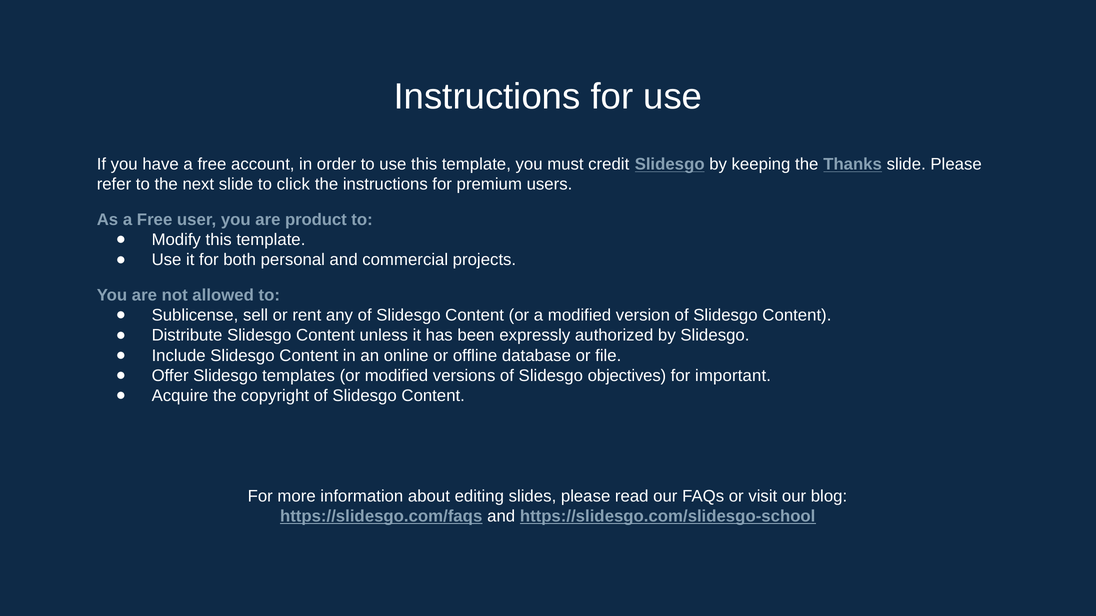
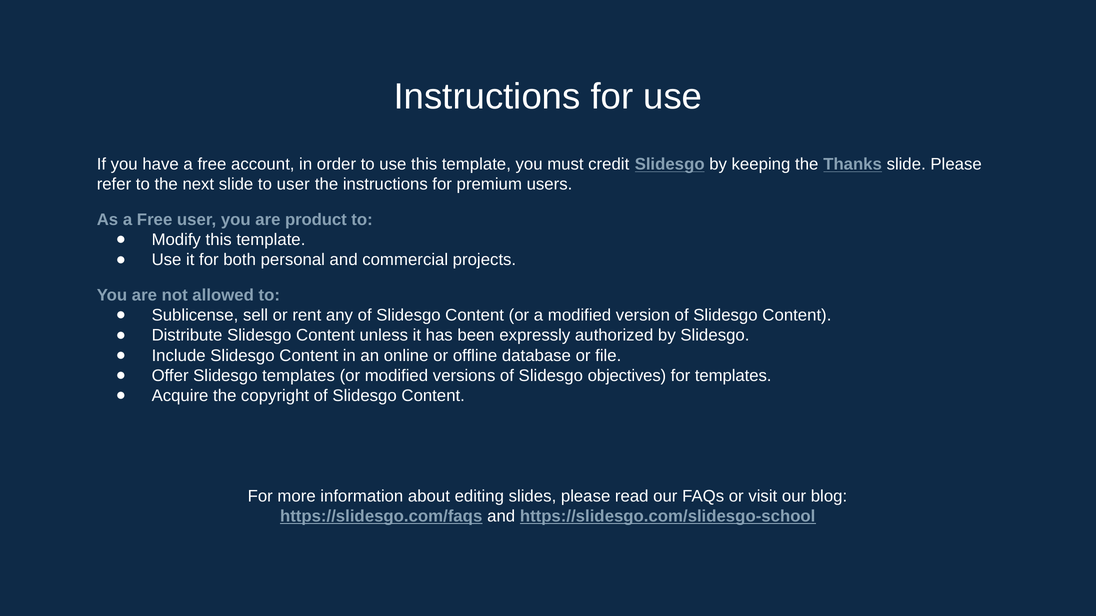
to click: click -> user (293, 185)
for important: important -> templates (733, 376)
